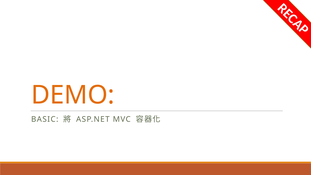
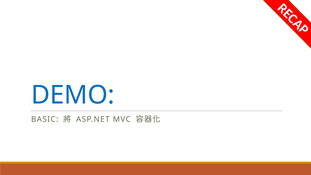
DEMO colour: orange -> blue (73, 95)
